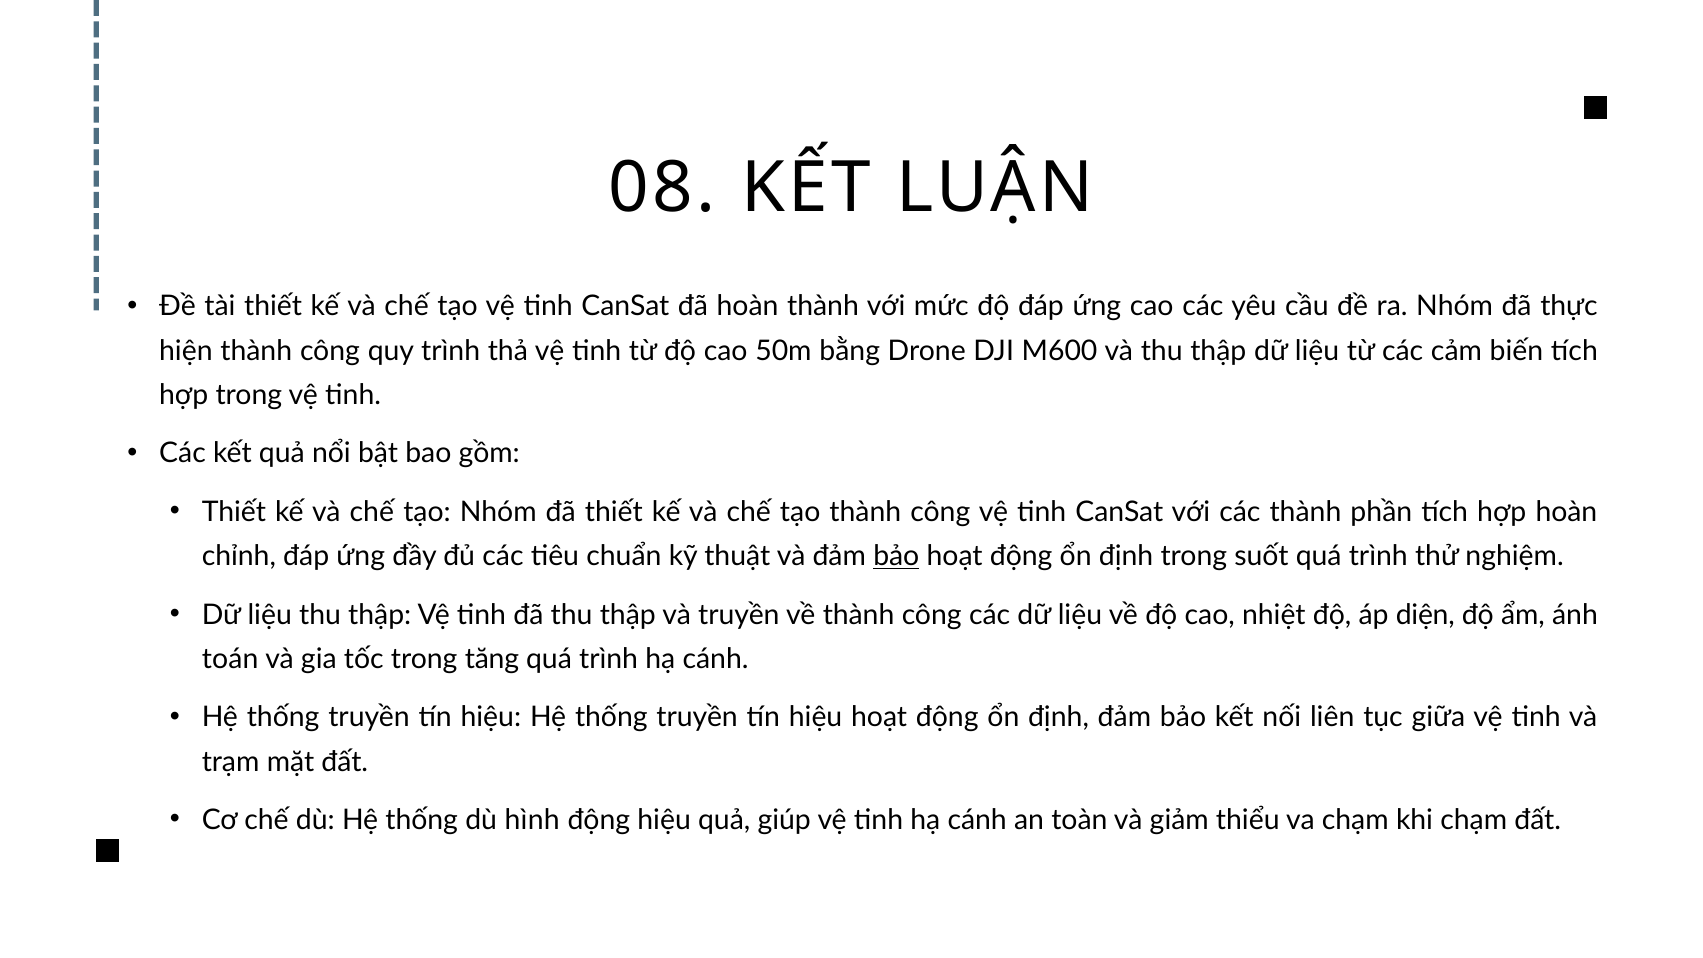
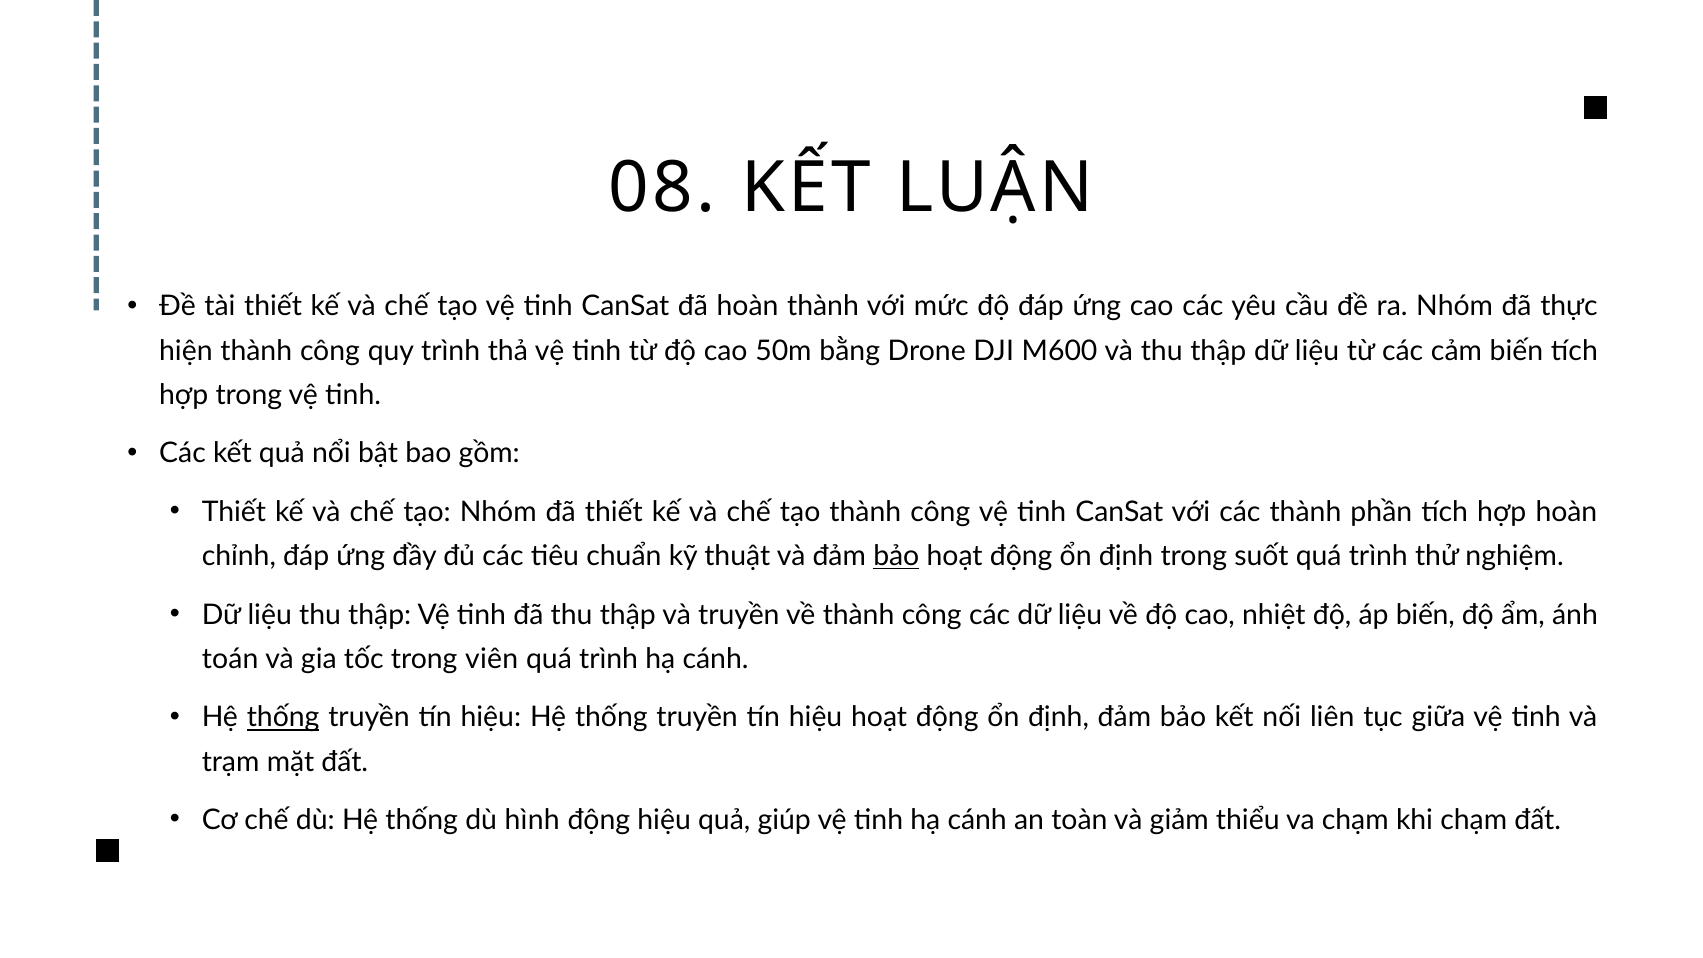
áp diện: diện -> biến (1425, 615)
tăng: tăng -> viên (492, 659)
thống underline: none -> present (283, 717)
